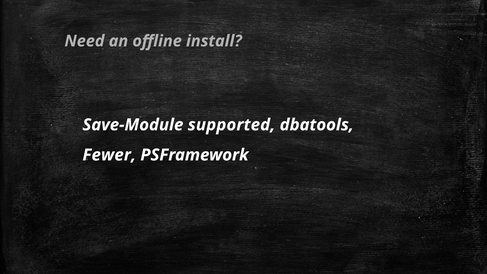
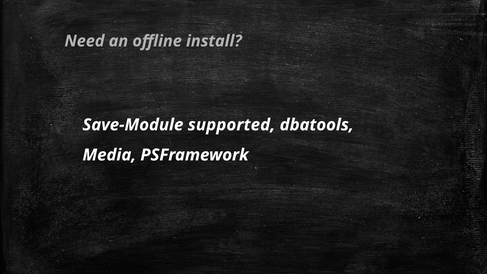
Fewer: Fewer -> Media (109, 155)
